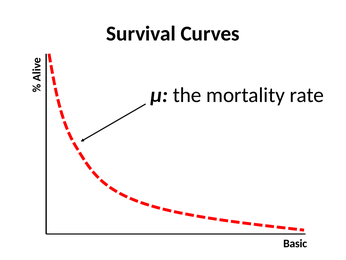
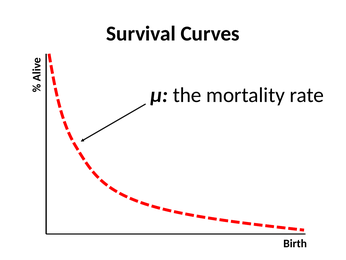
Basic: Basic -> Birth (295, 243)
